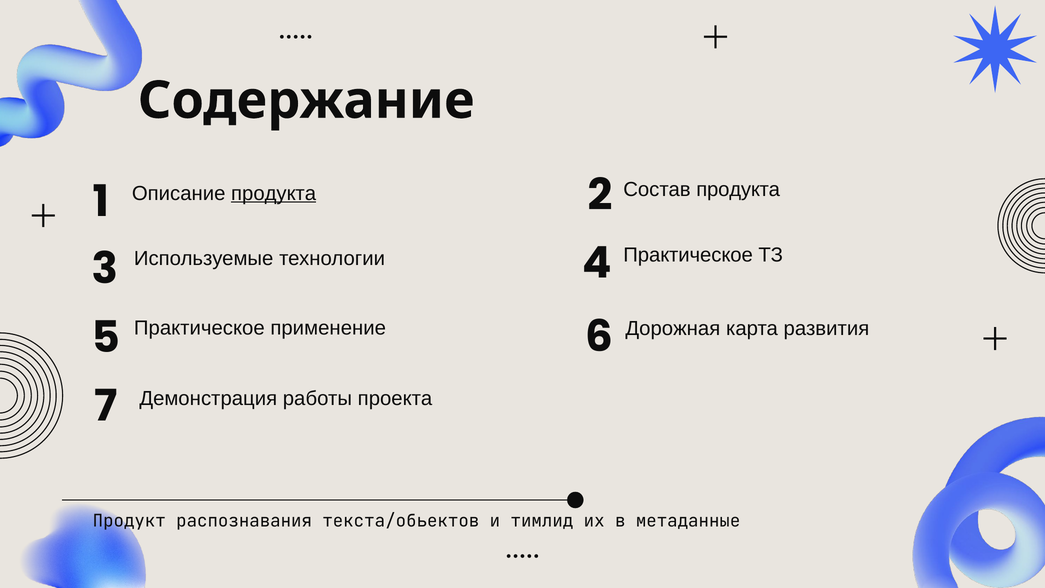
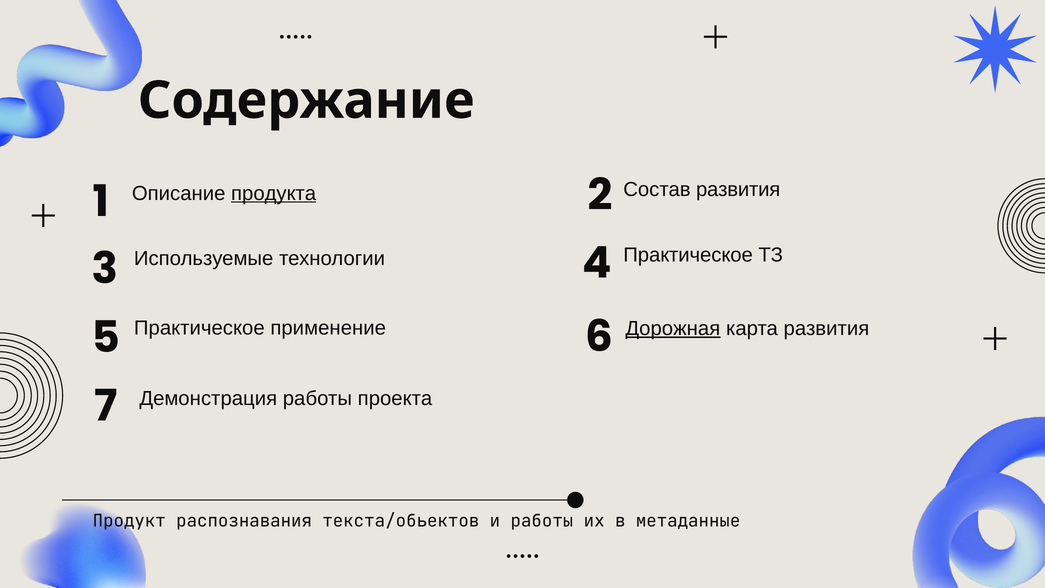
Состав продукта: продукта -> развития (738, 189)
Дорожная underline: none -> present (673, 329)
и тимлид: тимлид -> работы (542, 521)
